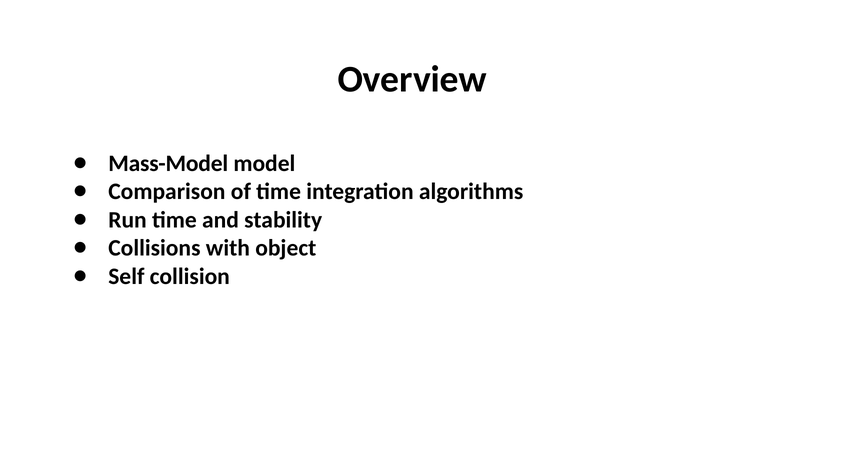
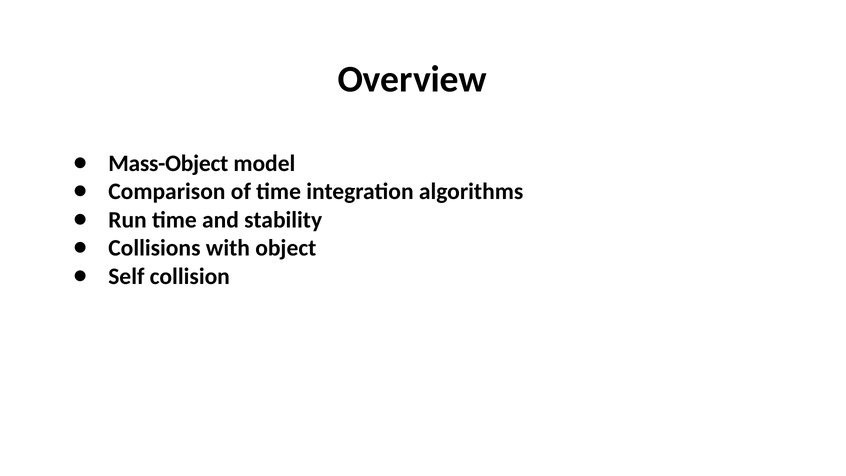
Mass-Model: Mass-Model -> Mass-Object (168, 163)
